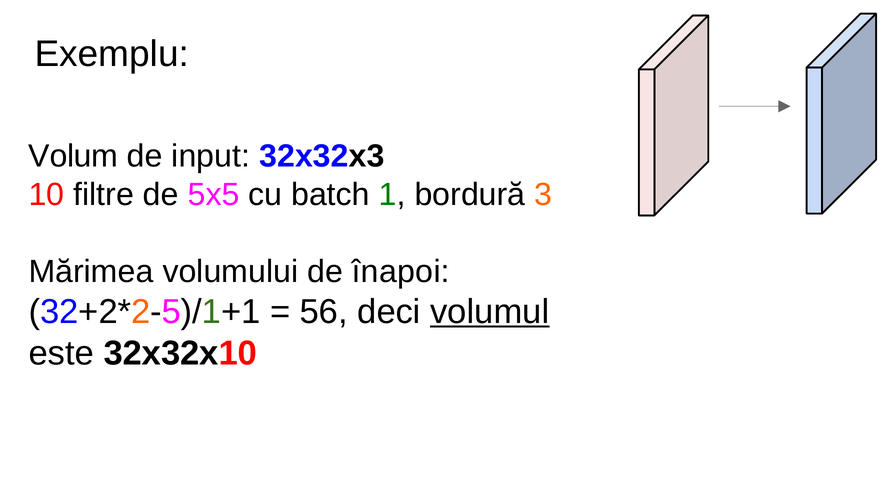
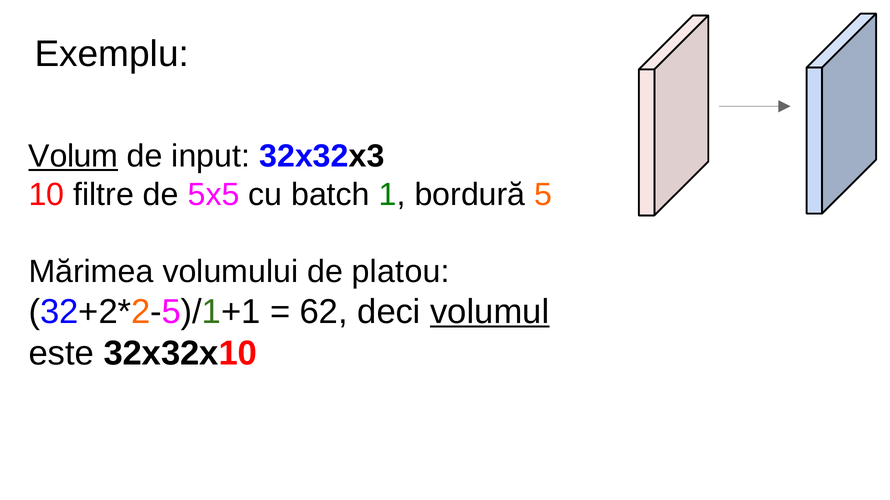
Volum underline: none -> present (73, 156)
3: 3 -> 5 (543, 195)
înapoi: înapoi -> platou (401, 272)
56: 56 -> 62 (324, 312)
